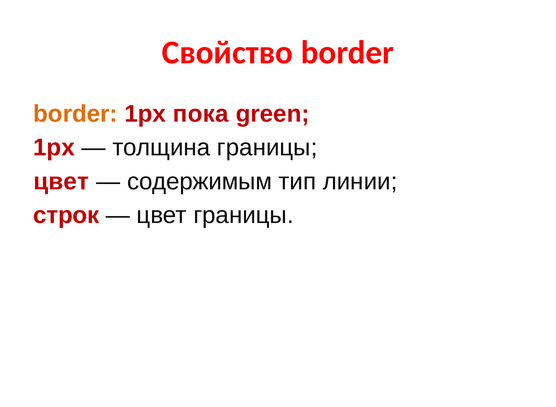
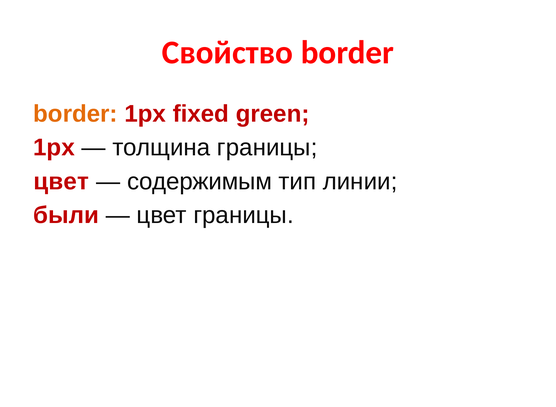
пока: пока -> fixed (201, 114)
строк: строк -> были (66, 215)
